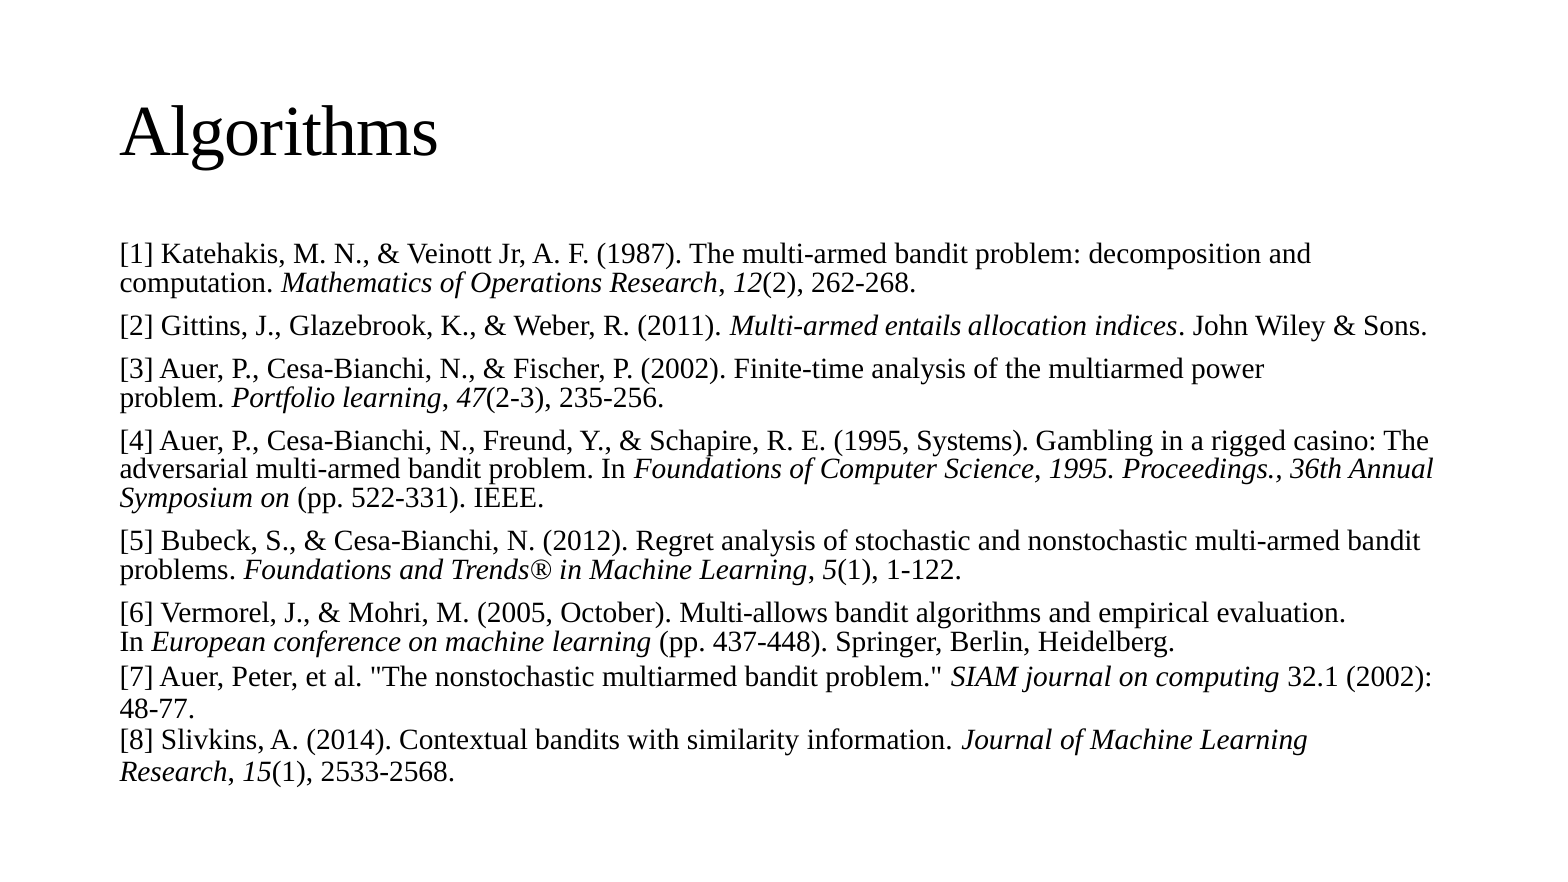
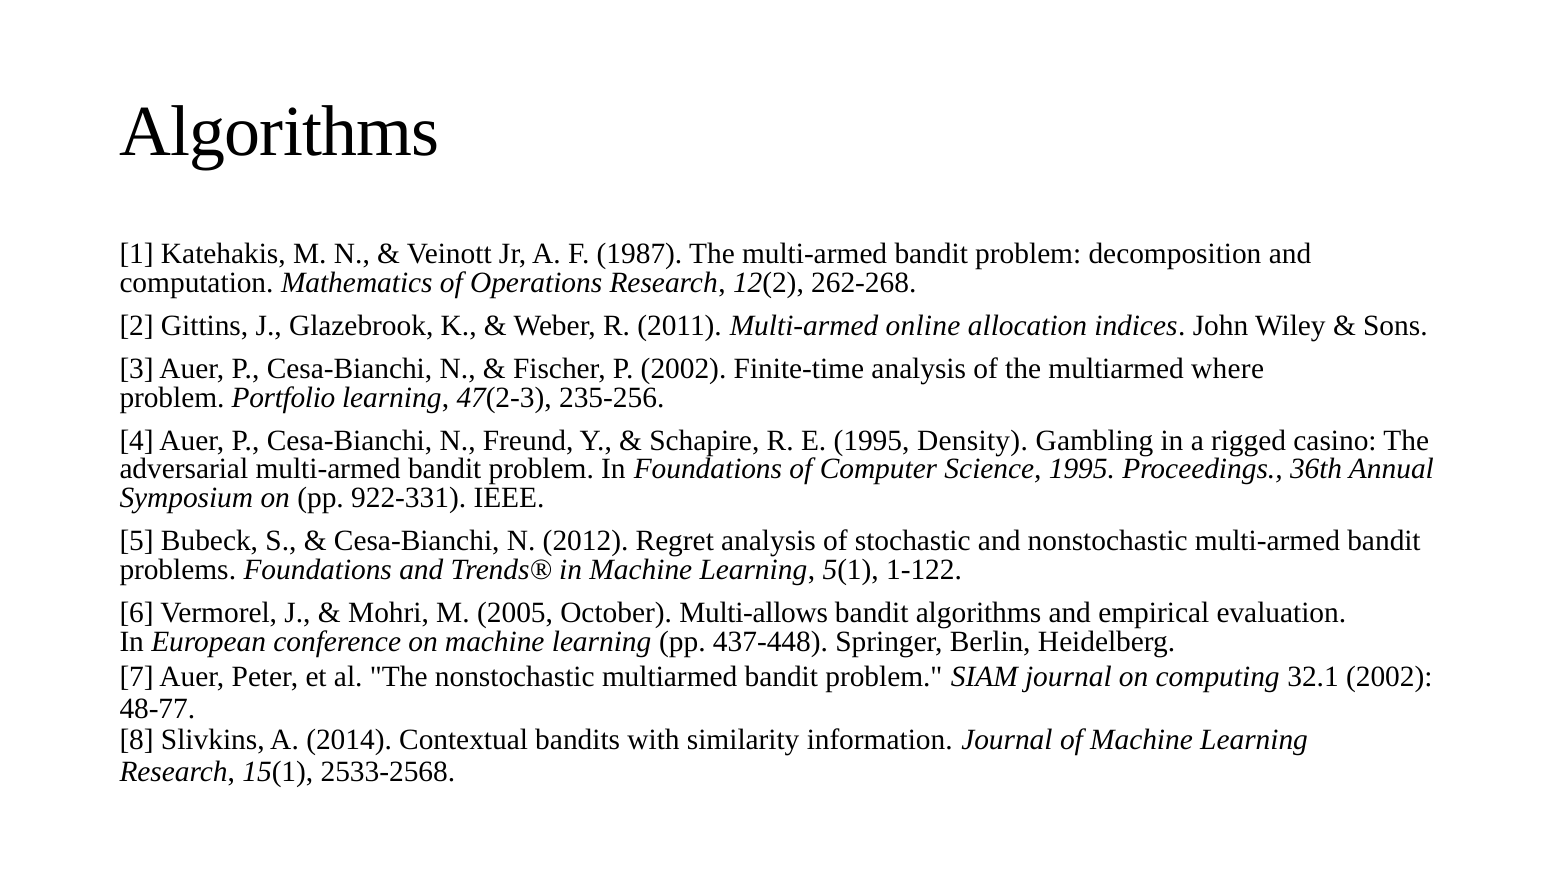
entails: entails -> online (923, 326)
power: power -> where (1228, 369)
Systems: Systems -> Density (972, 441)
522-331: 522-331 -> 922-331 (409, 498)
